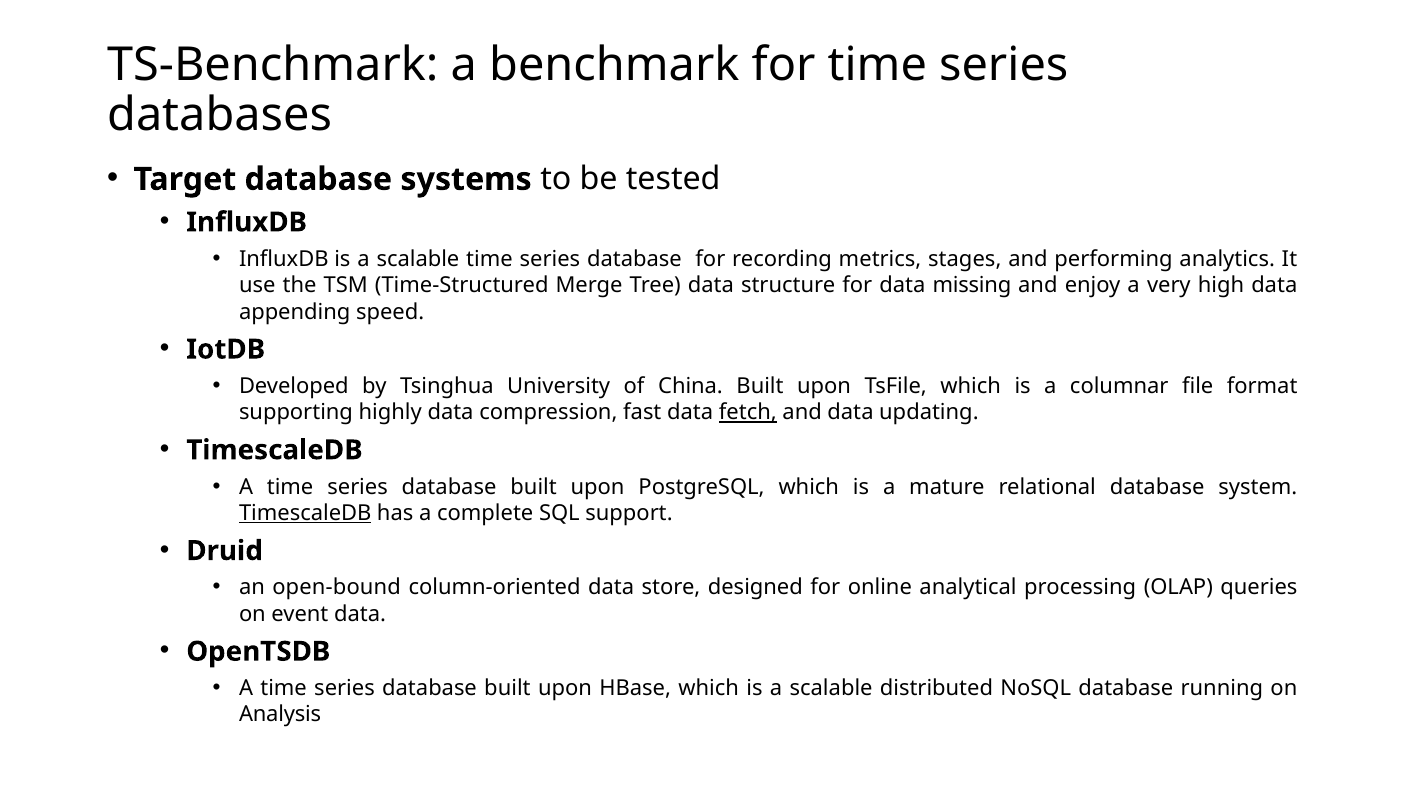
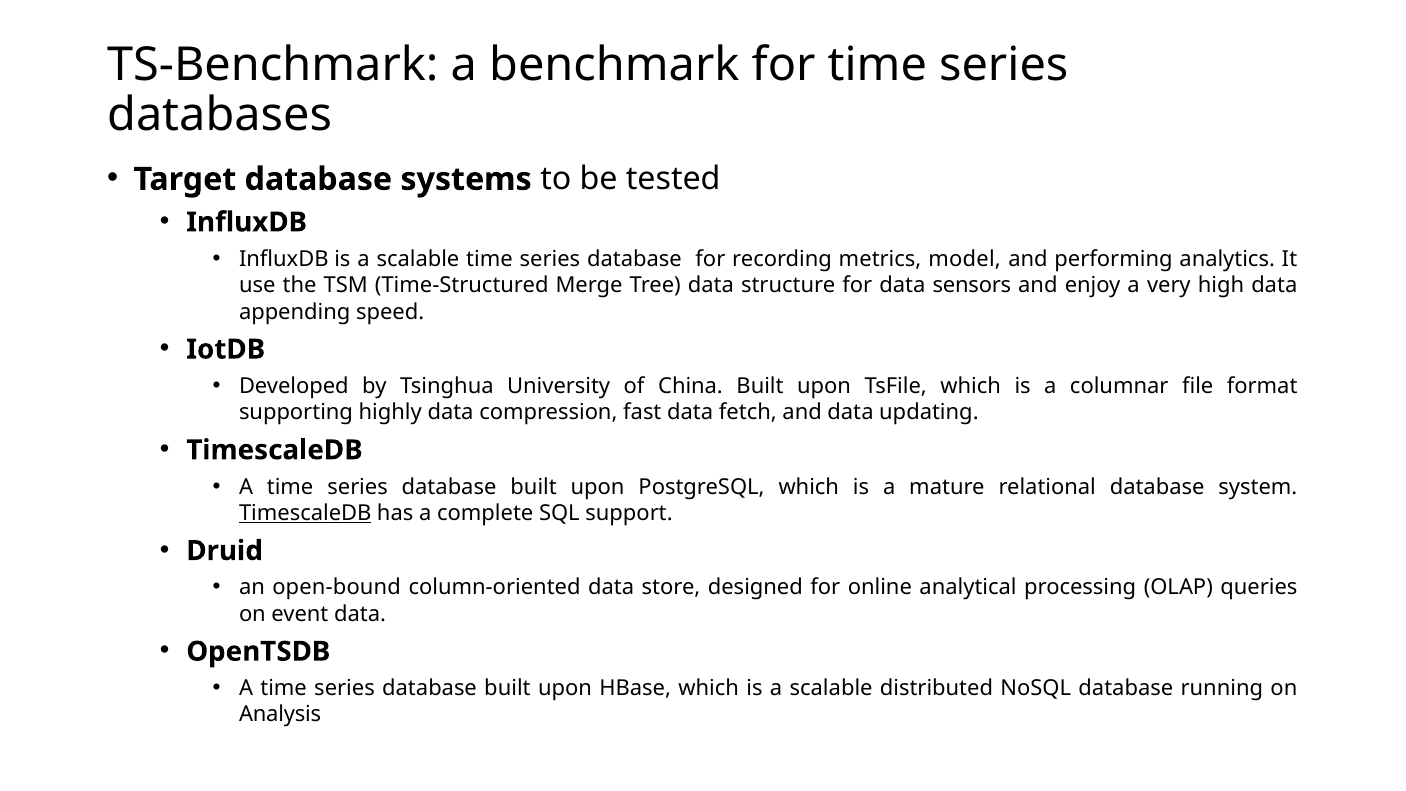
stages: stages -> model (965, 259)
missing: missing -> sensors (972, 285)
fetch underline: present -> none (748, 412)
